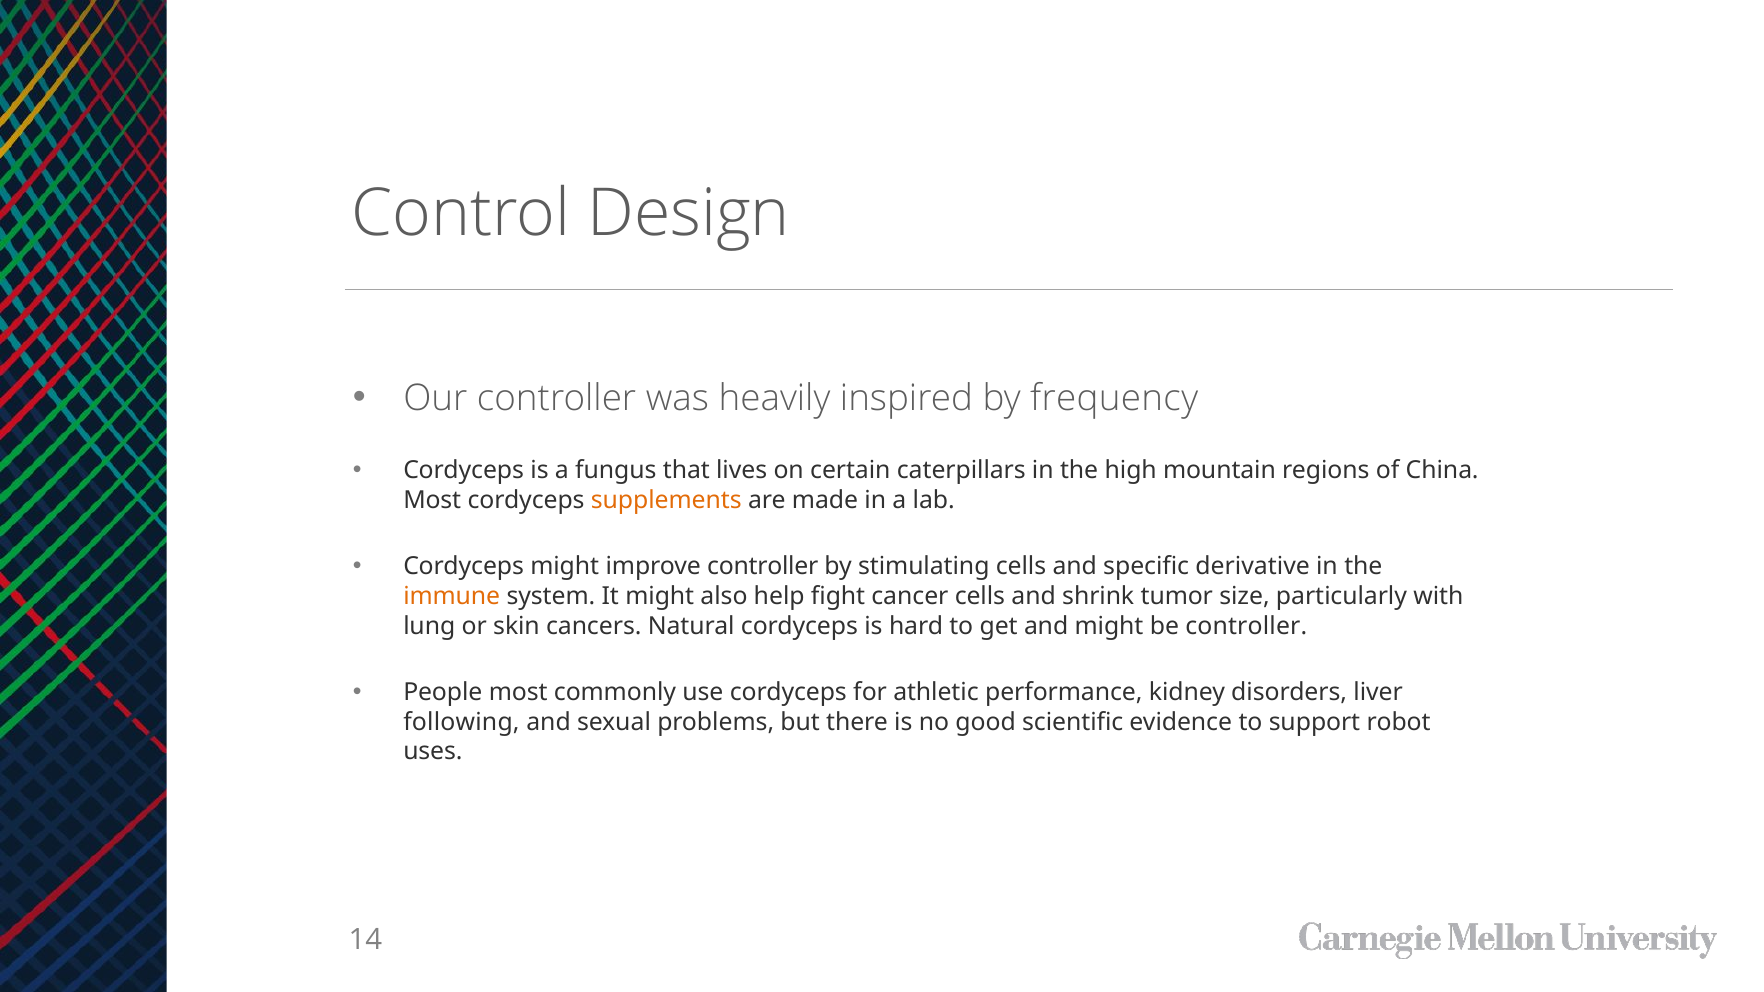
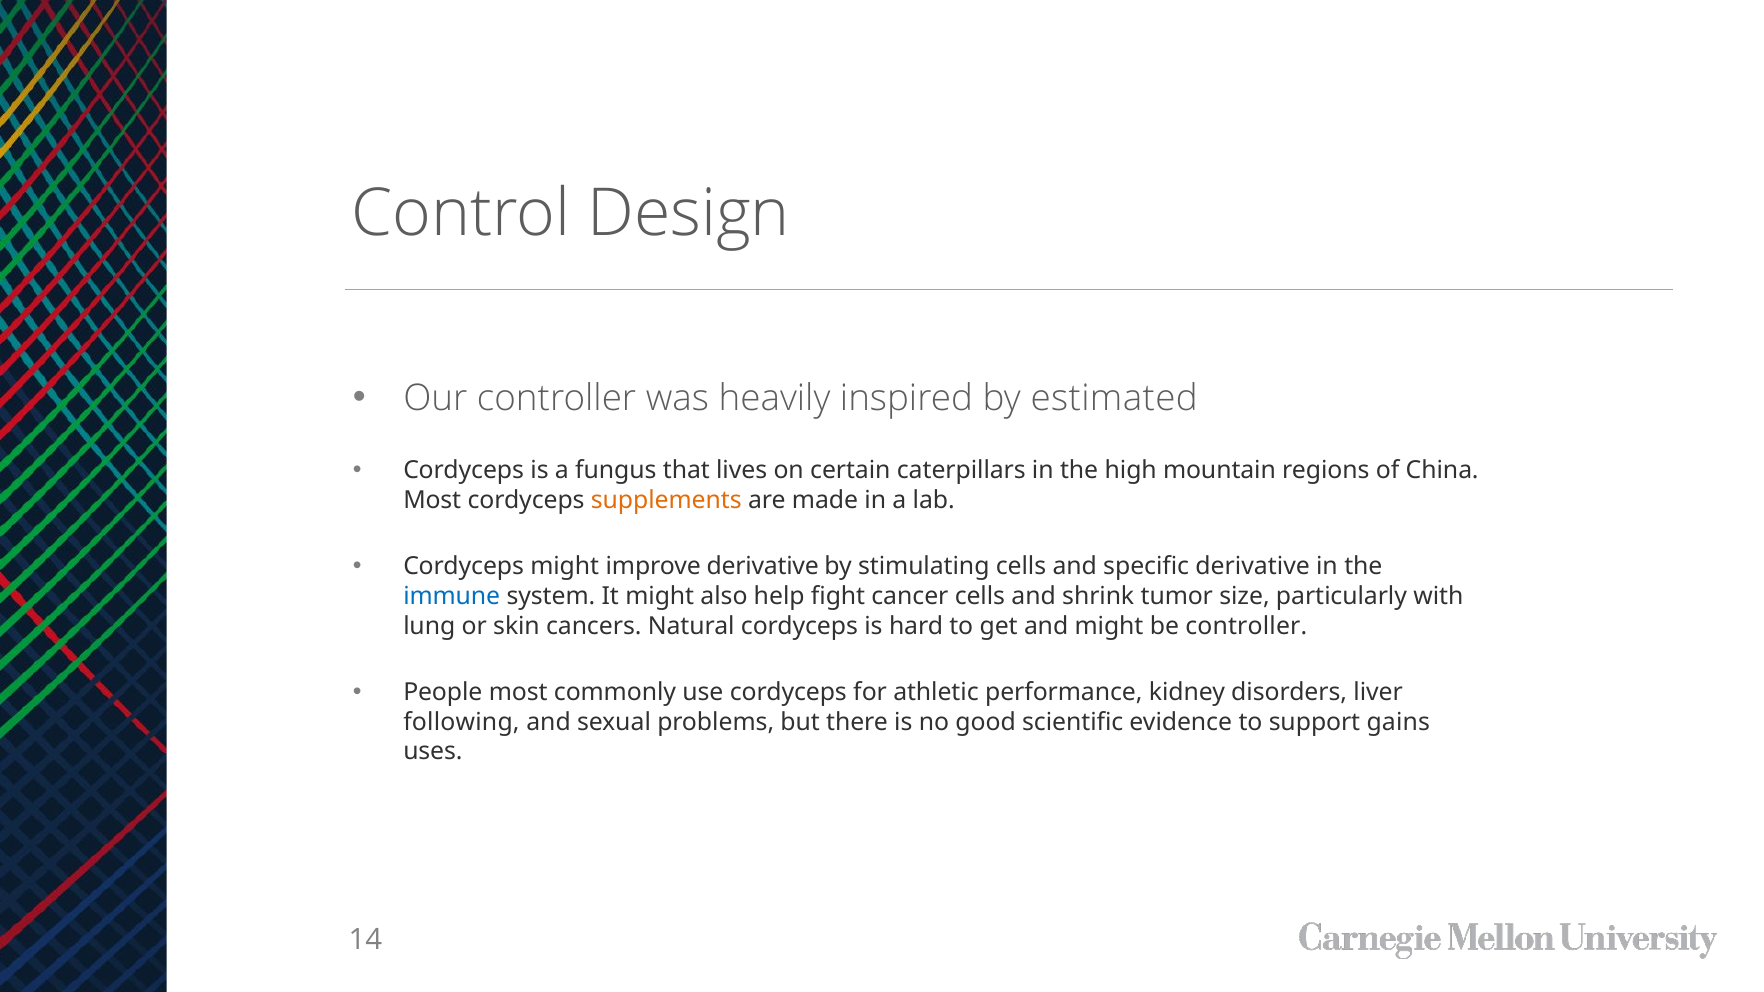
frequency: frequency -> estimated (1114, 398)
improve controller: controller -> derivative (763, 567)
immune colour: orange -> blue (452, 597)
robot: robot -> gains (1398, 722)
